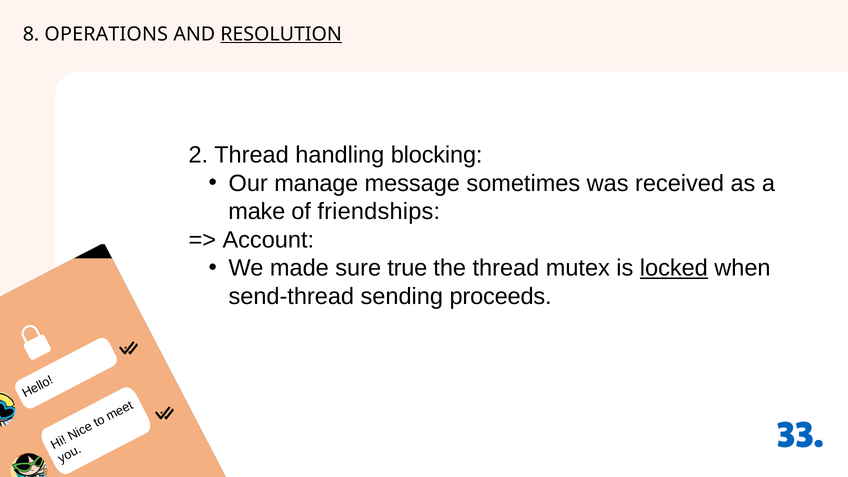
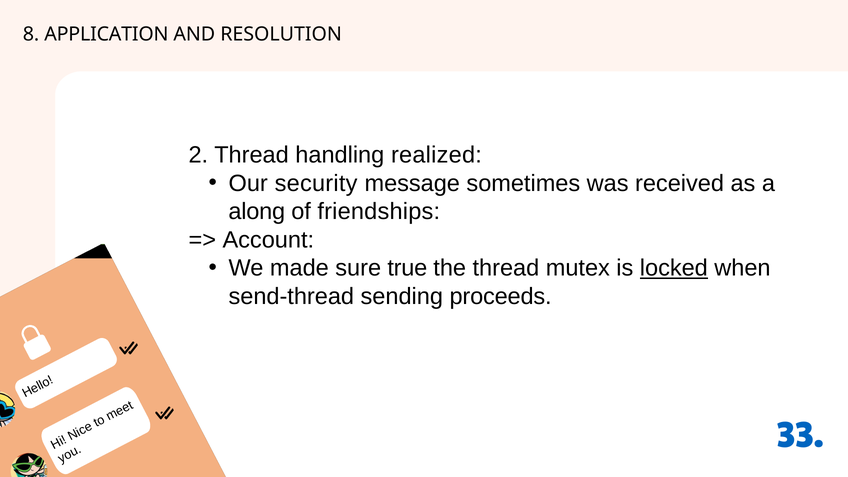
OPERATIONS: OPERATIONS -> APPLICATION (106, 34)
RESOLUTION underline: present -> none (281, 34)
blocking: blocking -> realized (436, 155)
manage: manage -> security (316, 183)
make: make -> along (257, 212)
